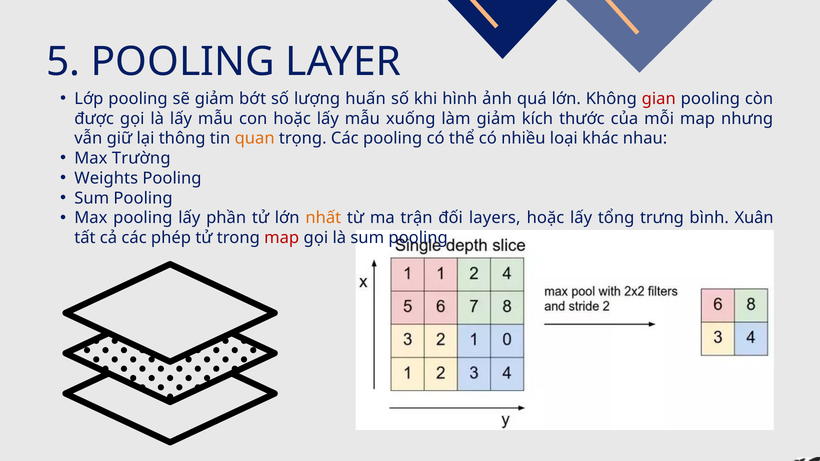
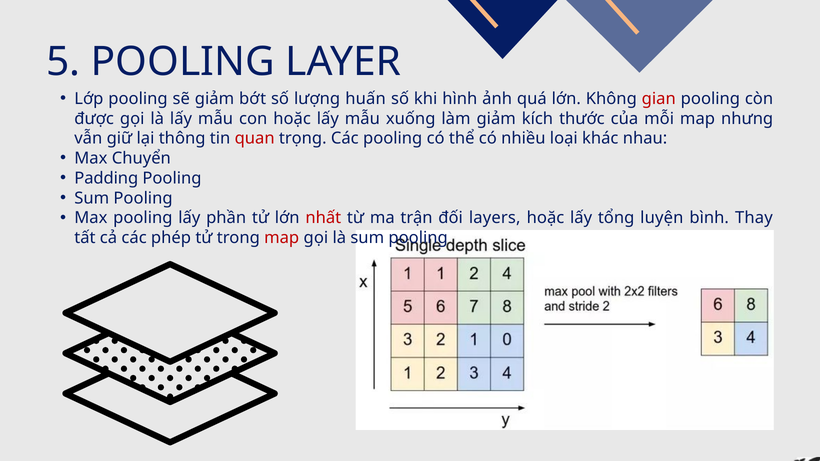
quan colour: orange -> red (255, 139)
Trường: Trường -> Chuyển (141, 158)
Weights: Weights -> Padding (106, 178)
nhất colour: orange -> red (323, 218)
trưng: trưng -> luyện (662, 218)
Xuân: Xuân -> Thay (754, 218)
